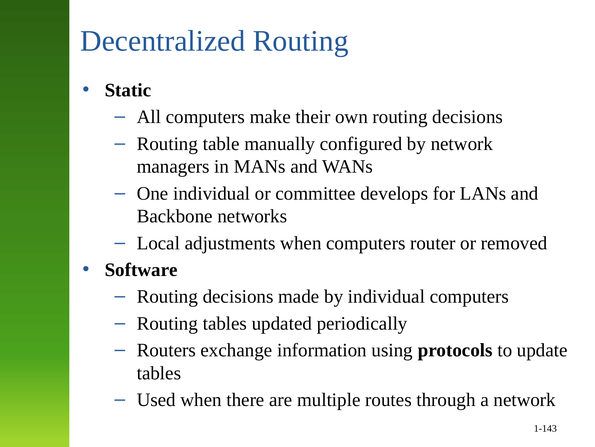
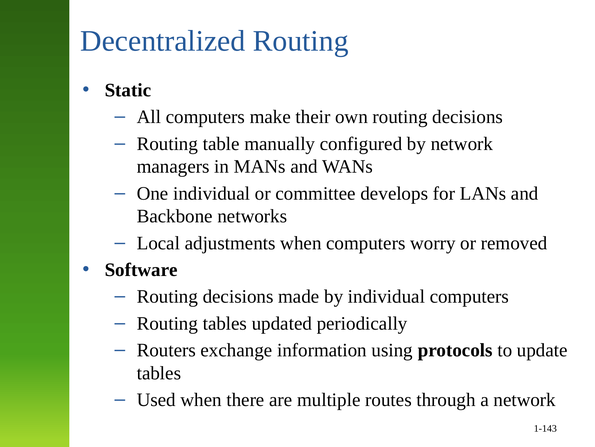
router: router -> worry (433, 243)
